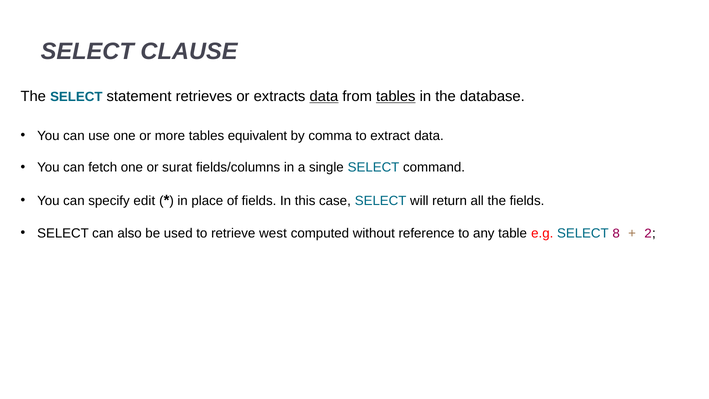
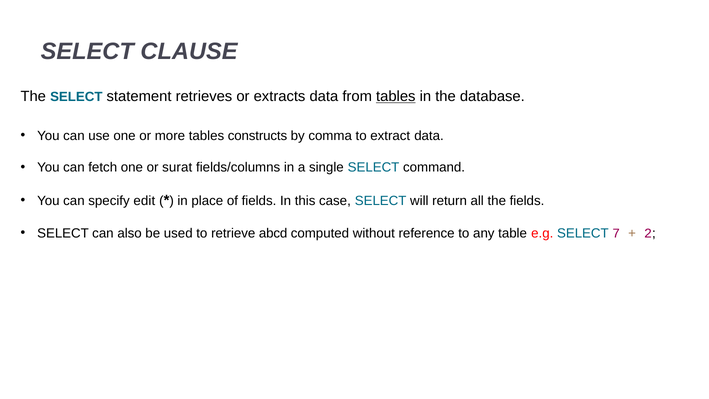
data underline: present -> none (324, 96)
equivalent: equivalent -> constructs (257, 136)
west: west -> abcd (273, 233)
8: 8 -> 7 (616, 233)
